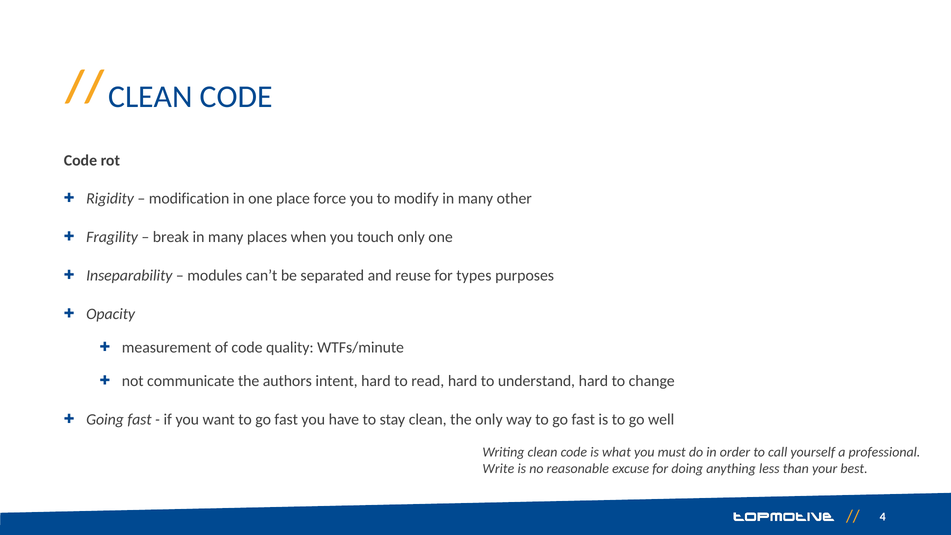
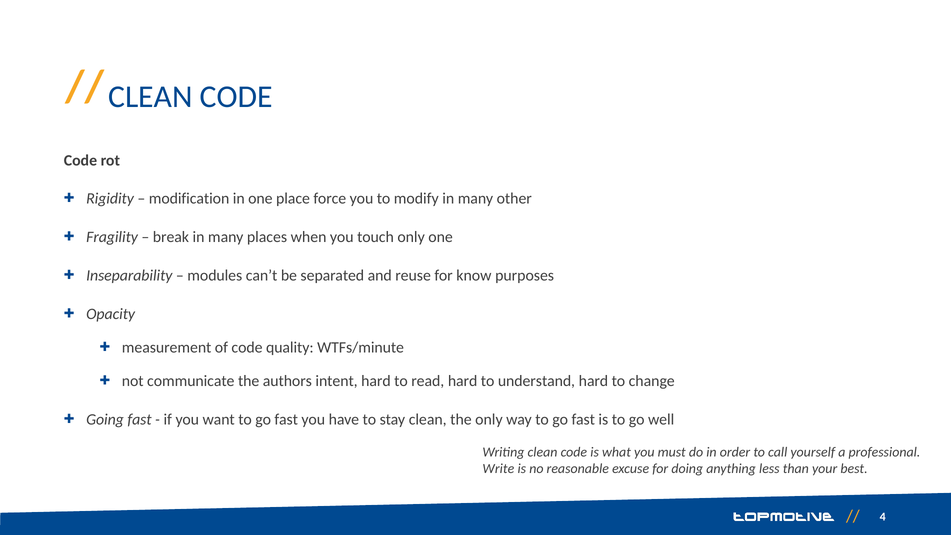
types: types -> know (474, 276)
